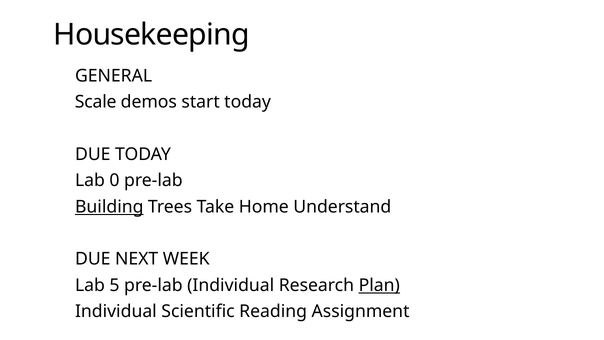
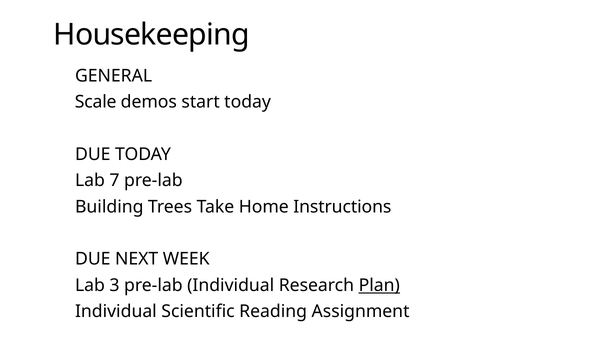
0: 0 -> 7 (114, 180)
Building underline: present -> none (109, 207)
Understand: Understand -> Instructions (342, 207)
5: 5 -> 3 (114, 285)
